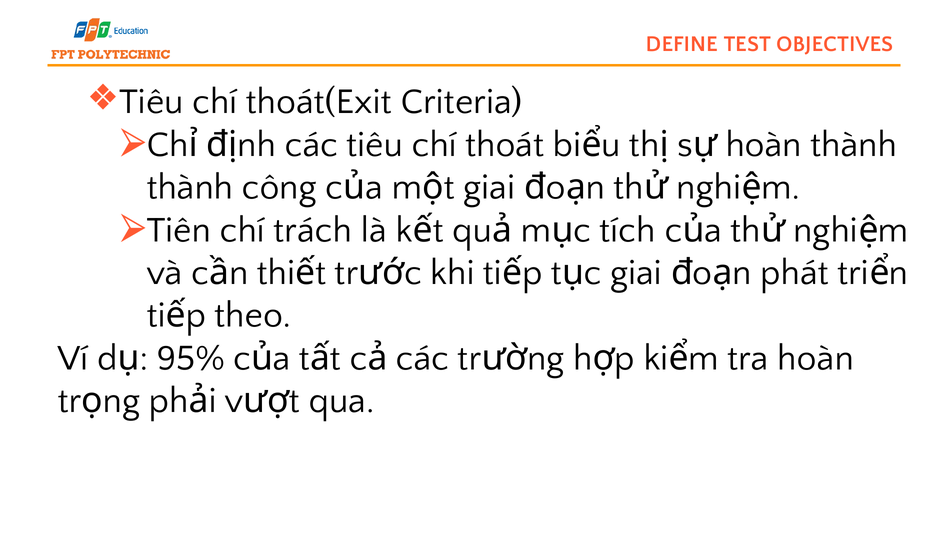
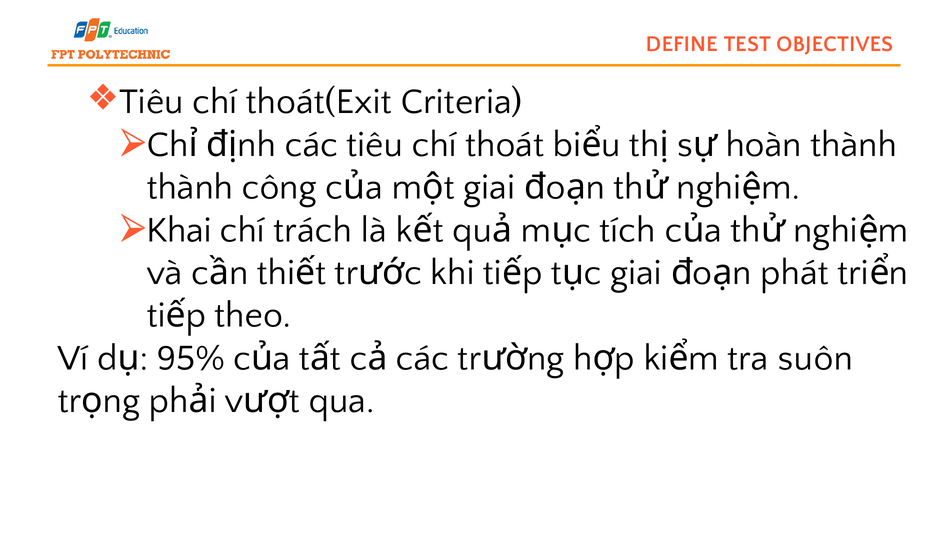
Tiên: Tiên -> Khai (179, 229)
tra hoàn: hoàn -> suôn (816, 357)
